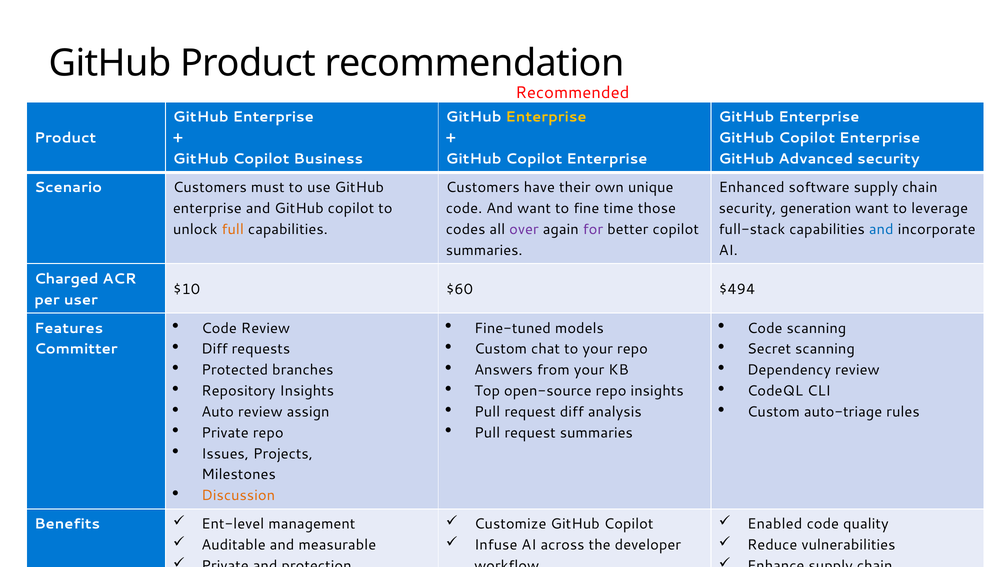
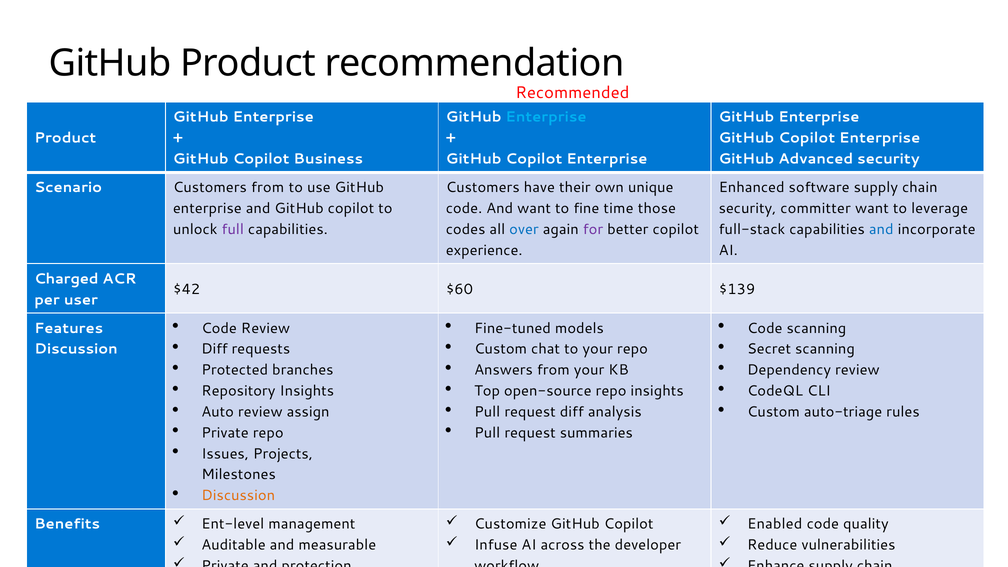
Enterprise colour: yellow -> light blue (546, 117)
Customers must: must -> from (268, 187)
generation: generation -> committer (816, 208)
full colour: orange -> purple (233, 229)
over colour: purple -> blue (524, 229)
summaries: summaries -> experience (484, 250)
$10: $10 -> $42 (187, 289)
$494: $494 -> $139 (737, 289)
Committer: Committer -> Discussion (76, 349)
